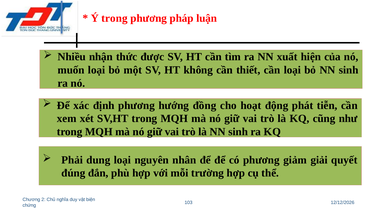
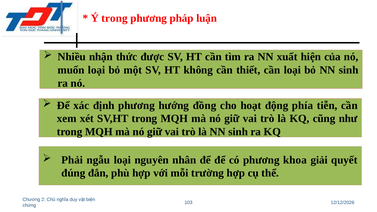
phát: phát -> phía (303, 105)
dung: dung -> ngẫu (98, 160)
giảm: giảm -> khoa (295, 160)
